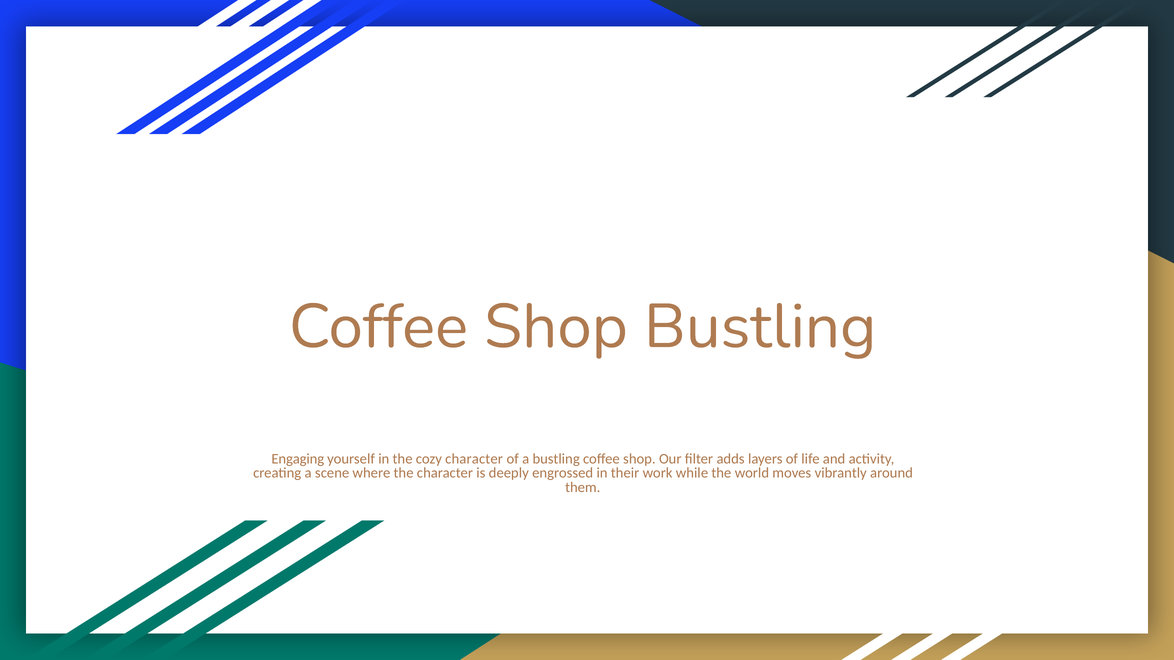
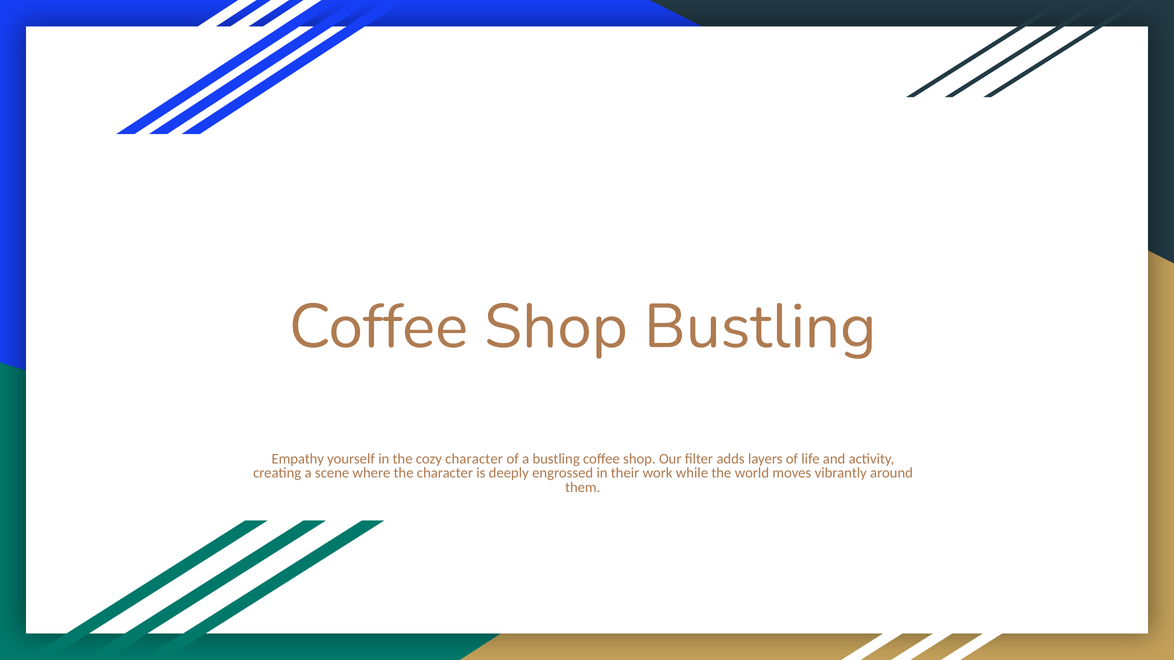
Engaging: Engaging -> Empathy (298, 459)
